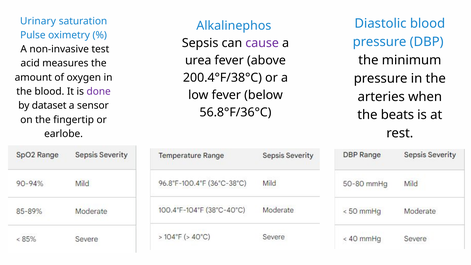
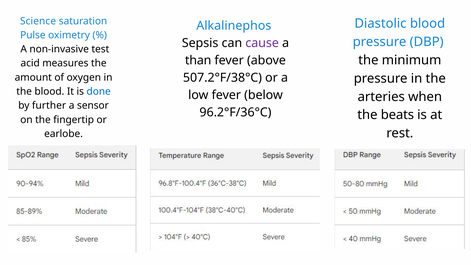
Urinary: Urinary -> Science (38, 21)
urea: urea -> than (198, 60)
200.4°F/38°C: 200.4°F/38°C -> 507.2°F/38°C (222, 78)
done colour: purple -> blue (99, 91)
dataset: dataset -> further (49, 106)
56.8°F/36°C: 56.8°F/36°C -> 96.2°F/36°C (235, 112)
